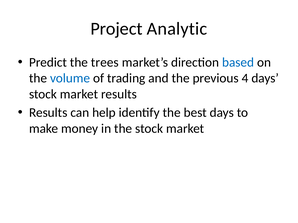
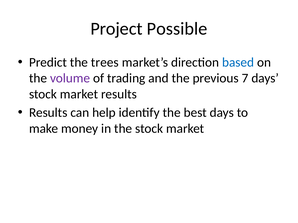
Analytic: Analytic -> Possible (177, 29)
volume colour: blue -> purple (70, 78)
4: 4 -> 7 (245, 78)
